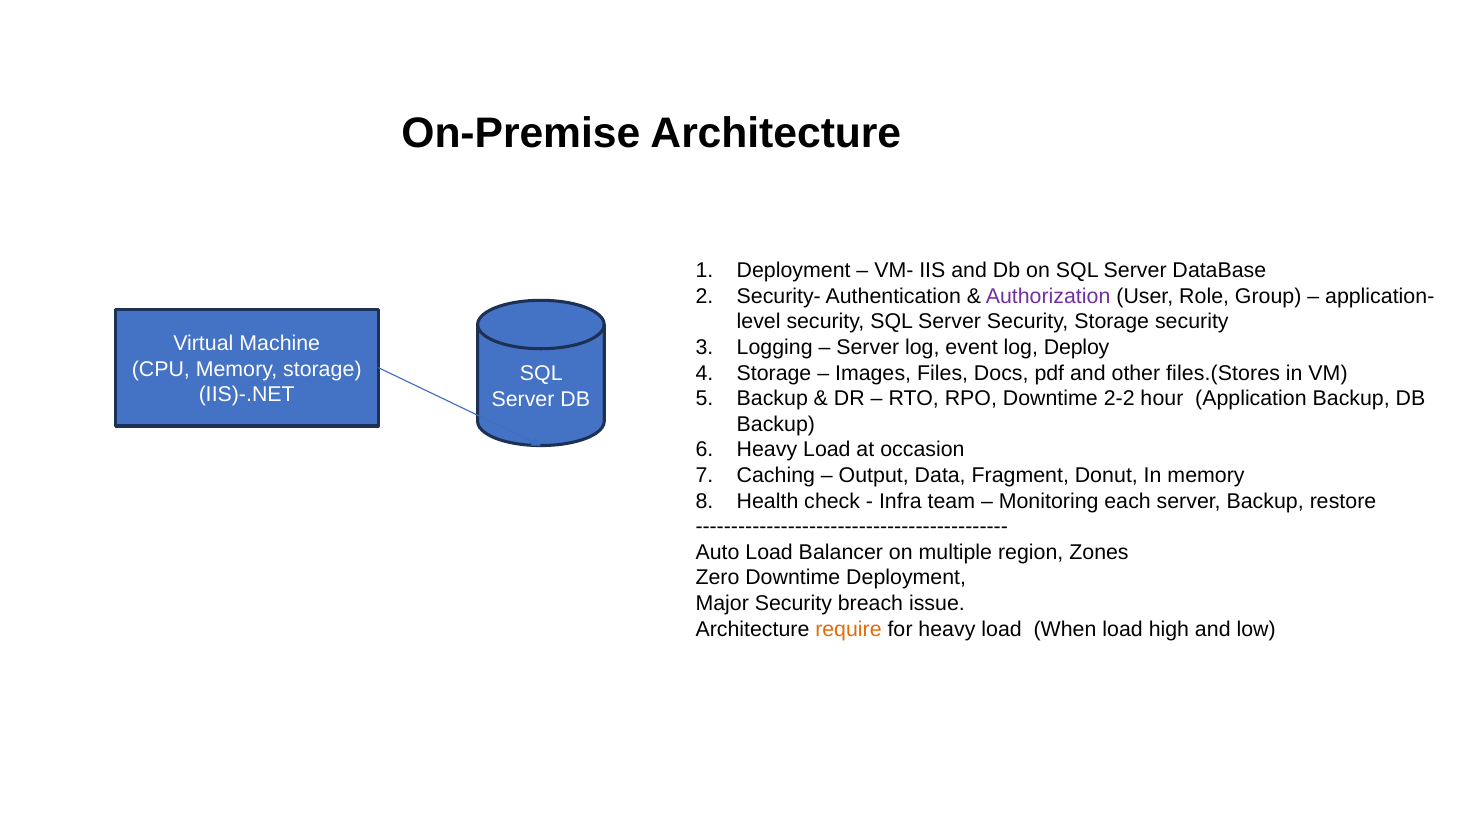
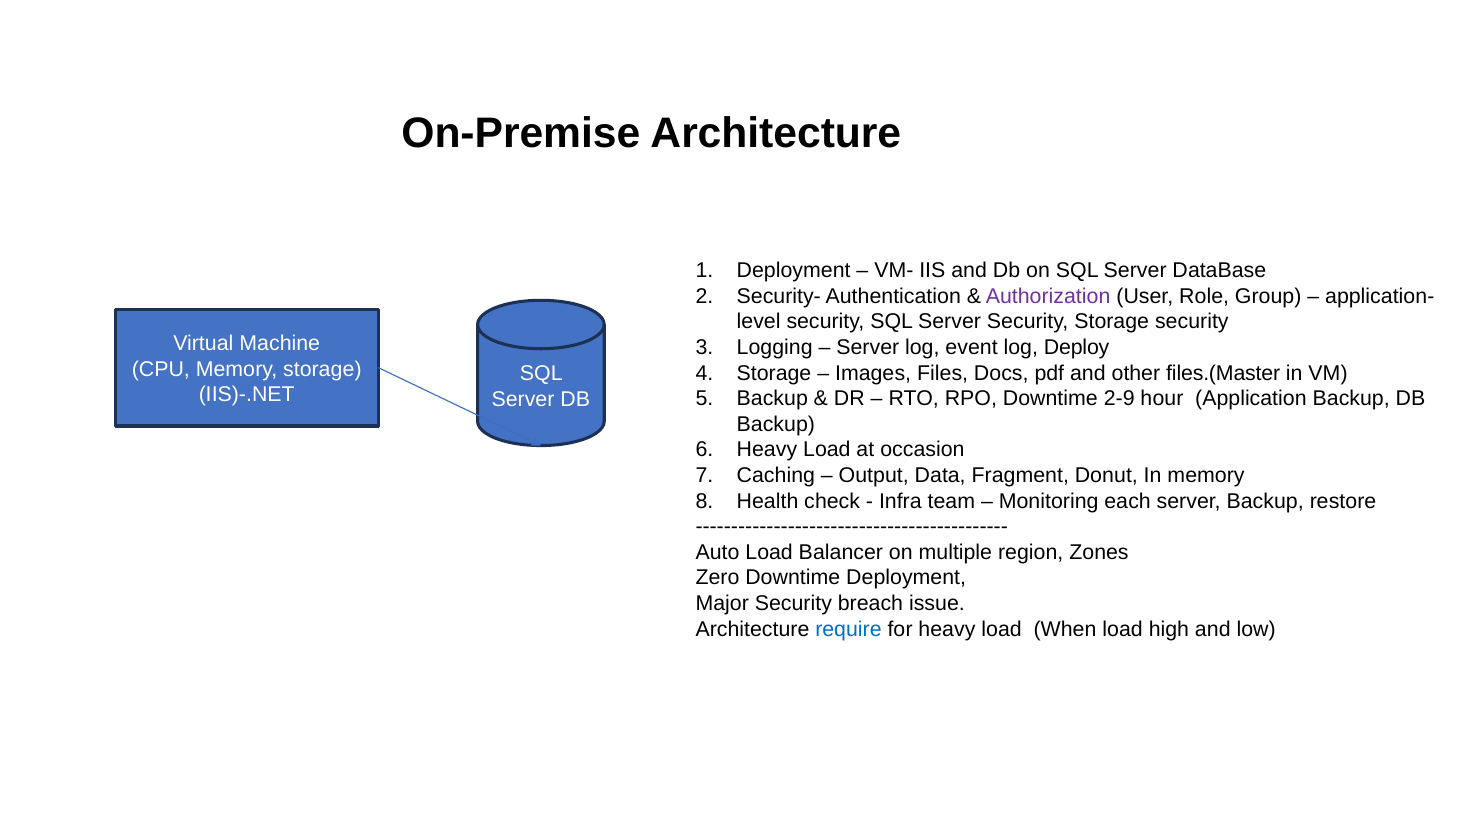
files.(Stores: files.(Stores -> files.(Master (1223, 373)
2-2: 2-2 -> 2-9 (1119, 398)
require colour: orange -> blue (848, 629)
